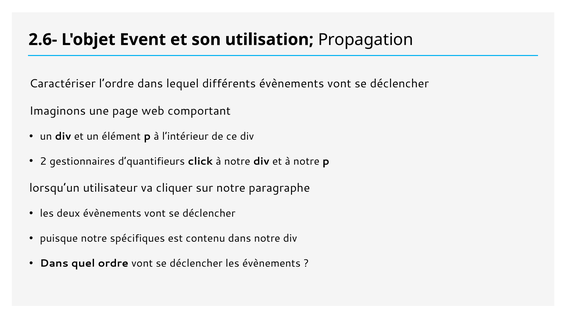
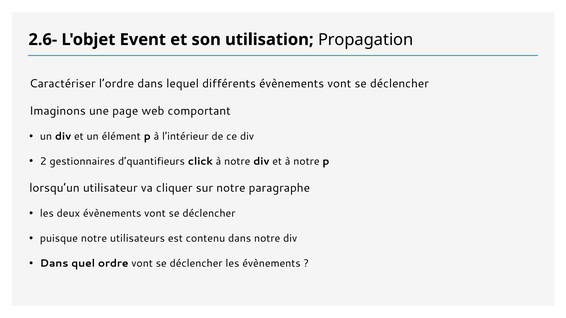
spécifiques: spécifiques -> utilisateurs (137, 239)
